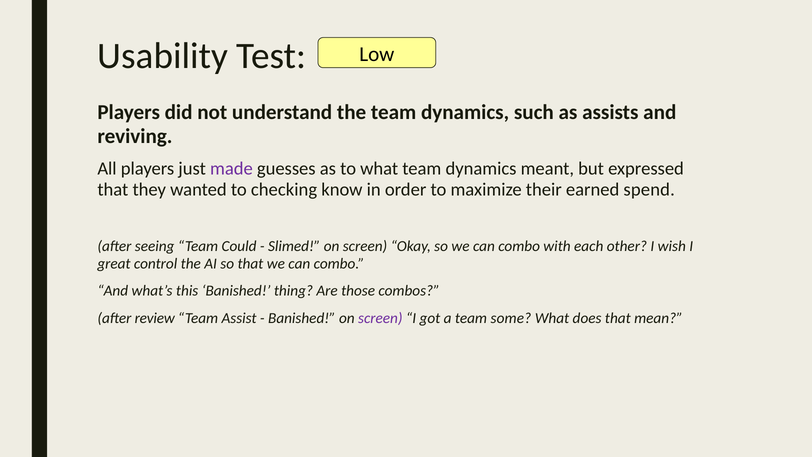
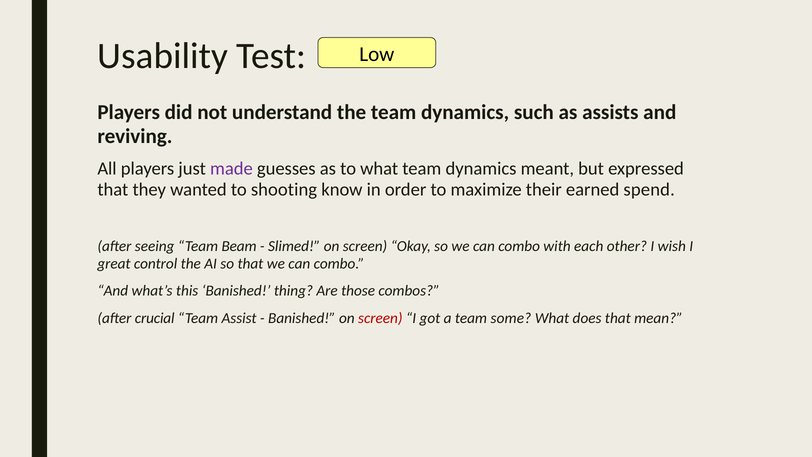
checking: checking -> shooting (284, 190)
Could: Could -> Beam (239, 246)
review: review -> crucial (155, 318)
screen colour: purple -> red (380, 318)
